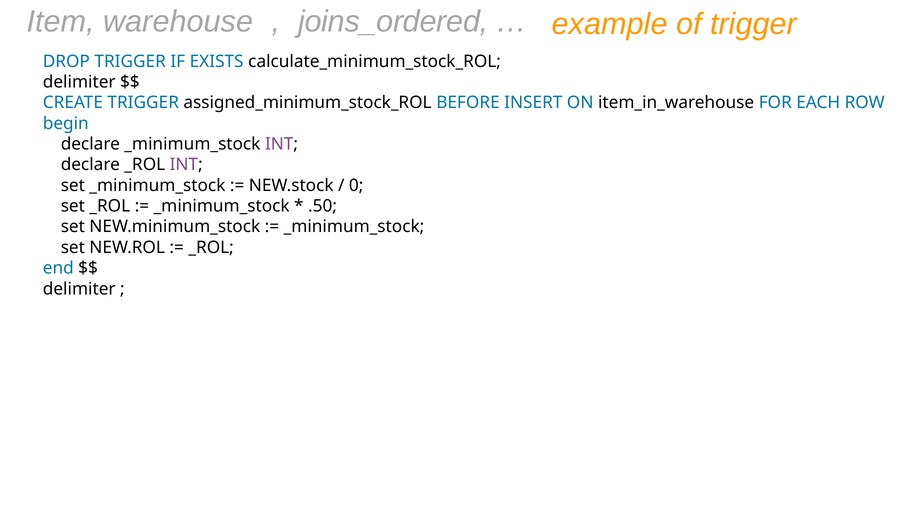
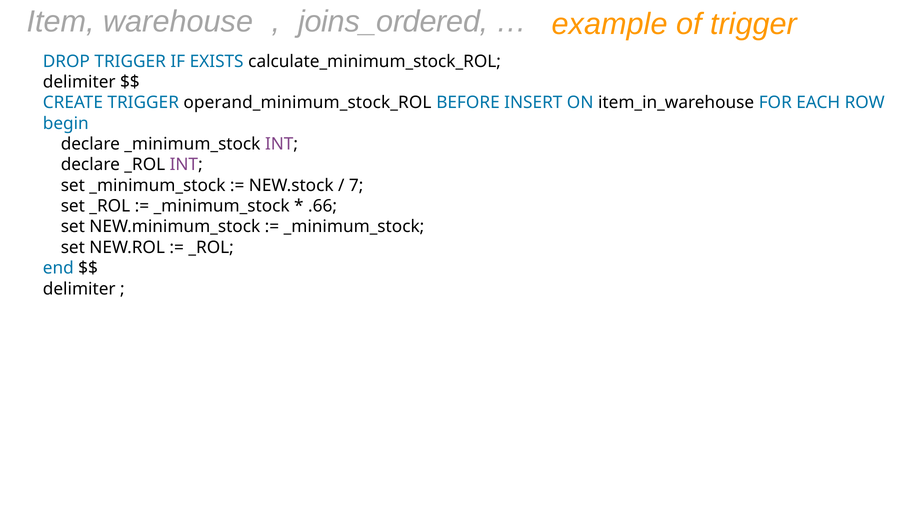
assigned_minimum_stock_ROL: assigned_minimum_stock_ROL -> operand_minimum_stock_ROL (307, 103)
0: 0 -> 7 (356, 185)
.50: .50 -> .66 (323, 206)
